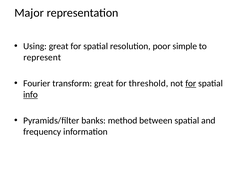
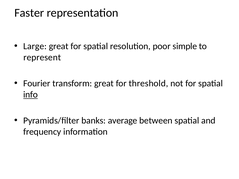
Major: Major -> Faster (29, 13)
Using: Using -> Large (35, 46)
for underline: present -> none (191, 84)
method: method -> average (123, 121)
